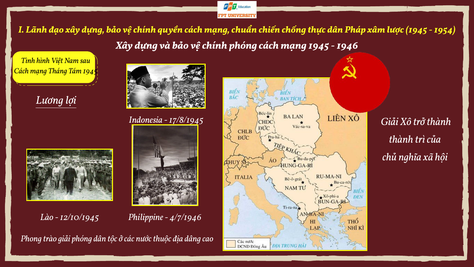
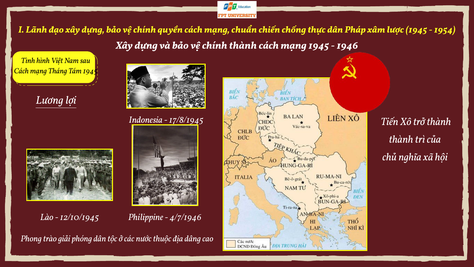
chính phóng: phóng -> thành (243, 45)
17/8/1945 Giải: Giải -> Tiến (390, 122)
